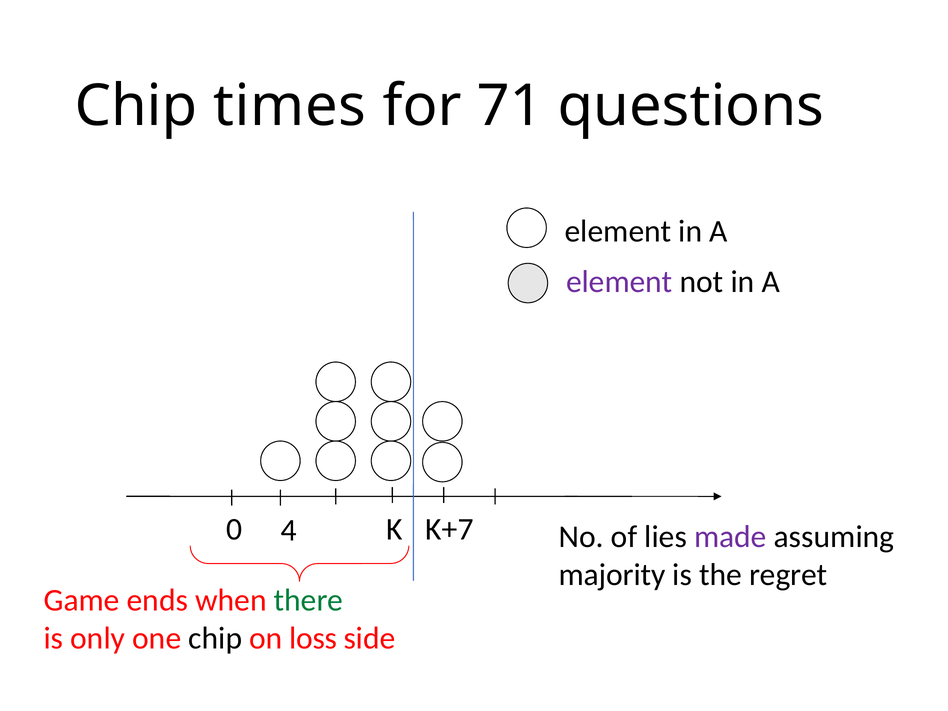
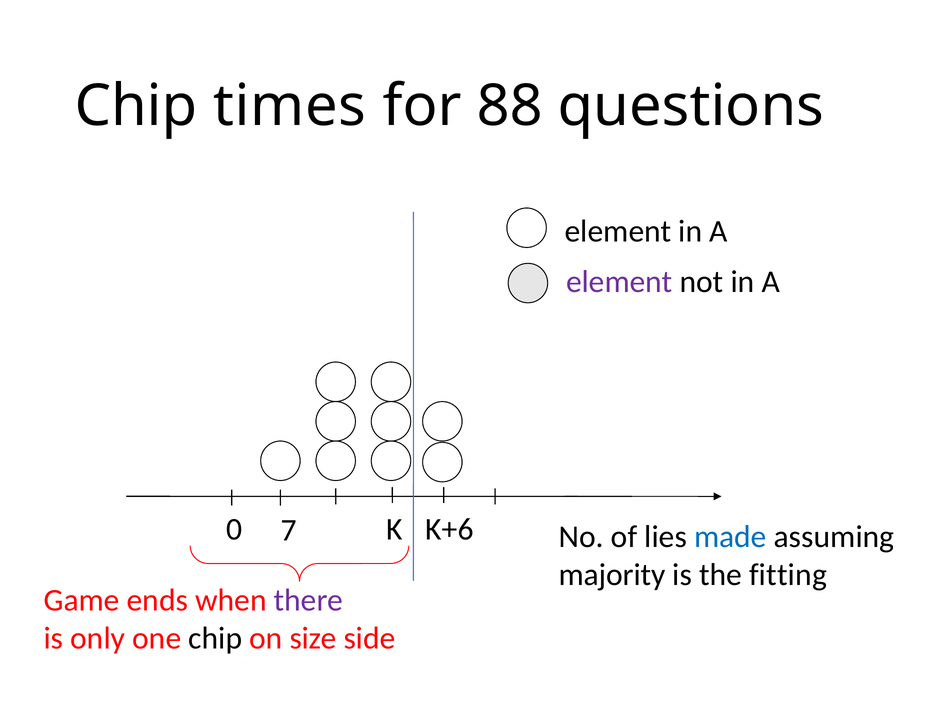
71: 71 -> 88 (510, 106)
4: 4 -> 7 (289, 530)
K+7: K+7 -> K+6 (449, 529)
made colour: purple -> blue (730, 537)
regret: regret -> fitting (788, 575)
there colour: green -> purple (309, 600)
loss: loss -> size (313, 638)
